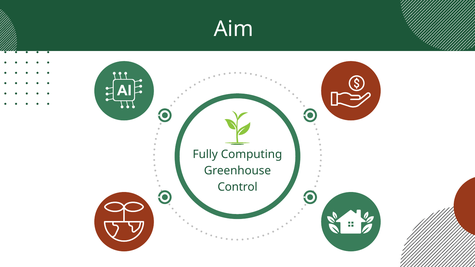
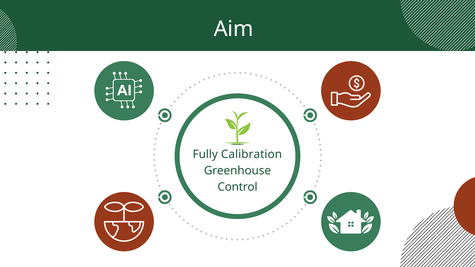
Computing: Computing -> Calibration (251, 154)
